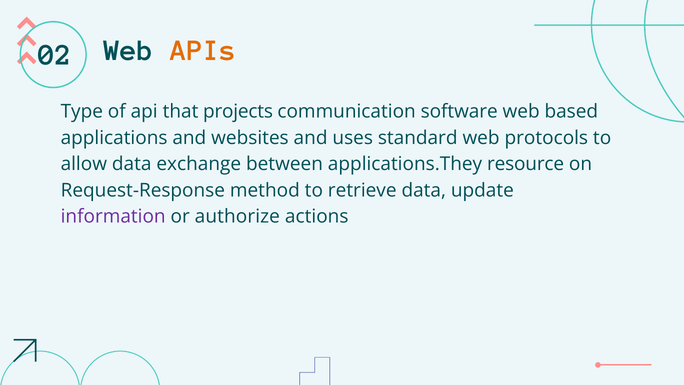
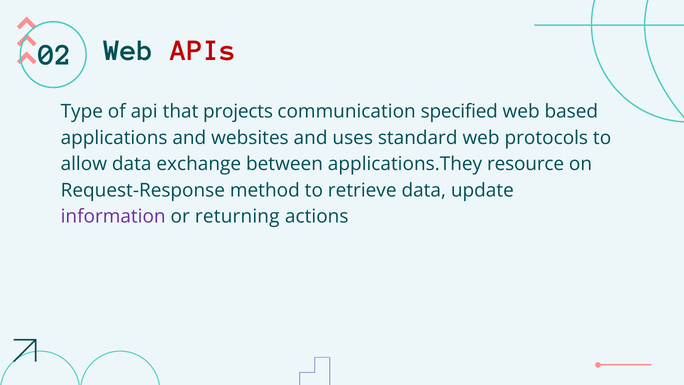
APIs colour: orange -> red (204, 50)
software: software -> specified (459, 112)
authorize: authorize -> returning (237, 217)
